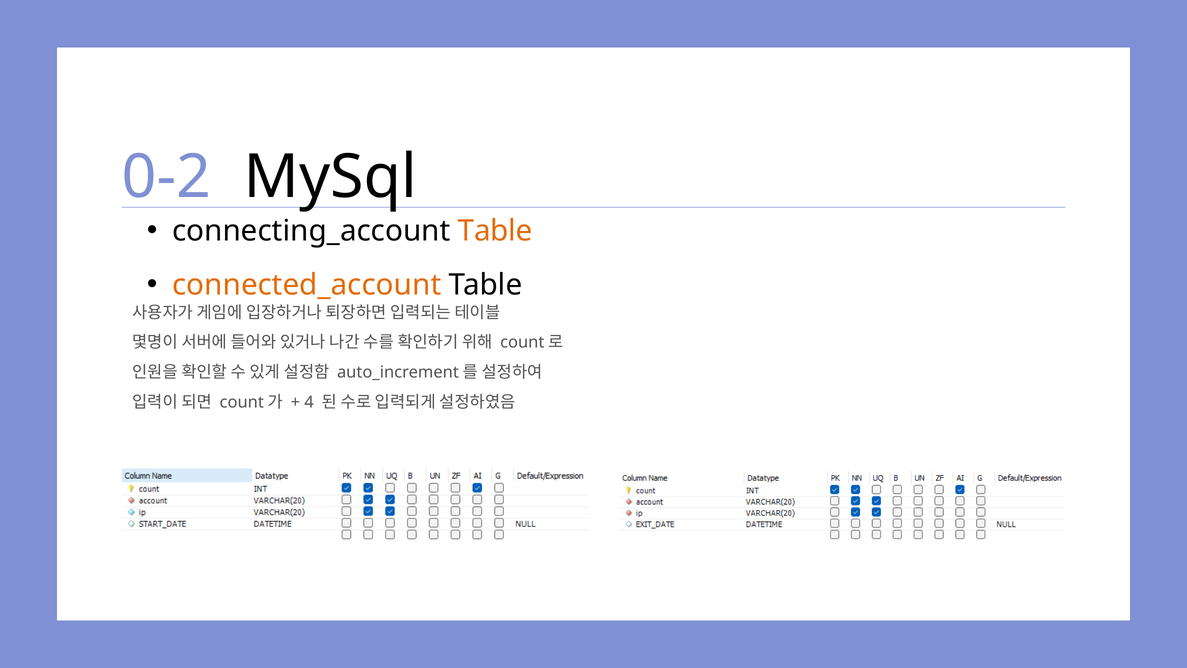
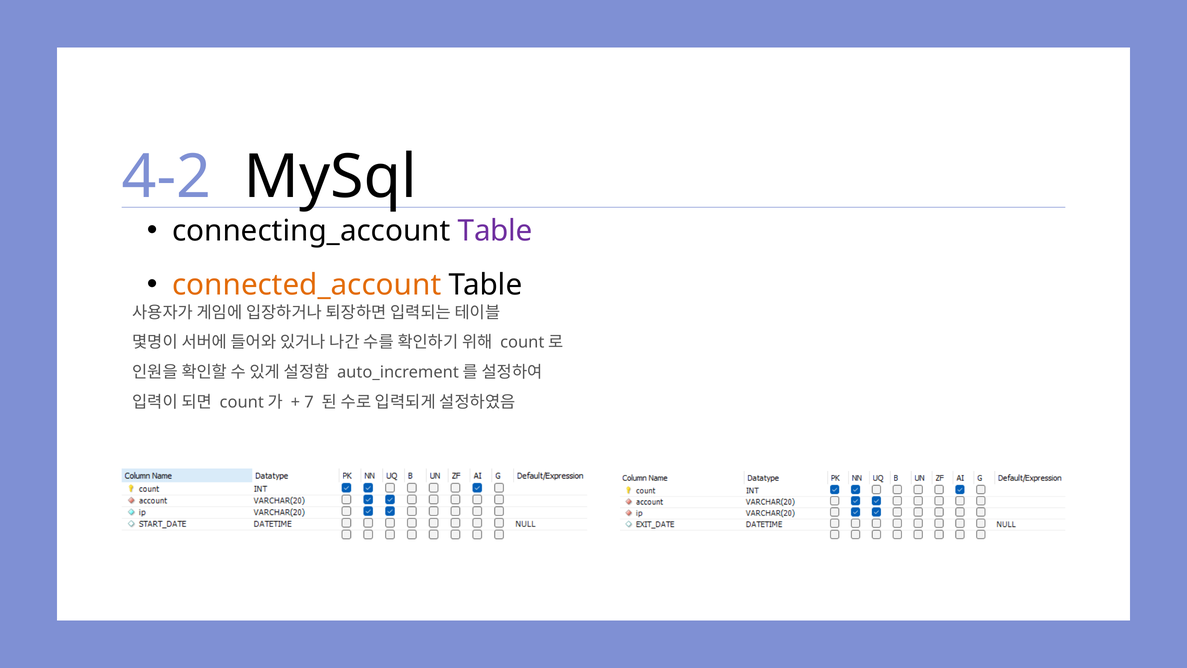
0-2: 0-2 -> 4-2 (166, 177)
Table colour: orange -> purple (495, 231)
4: 4 -> 7 (309, 402)
